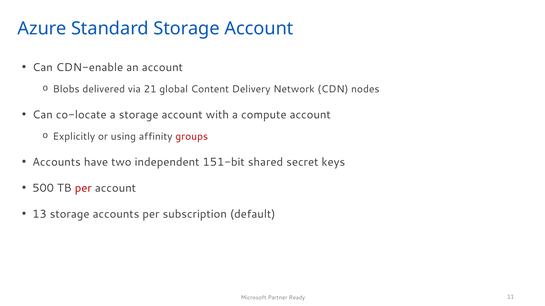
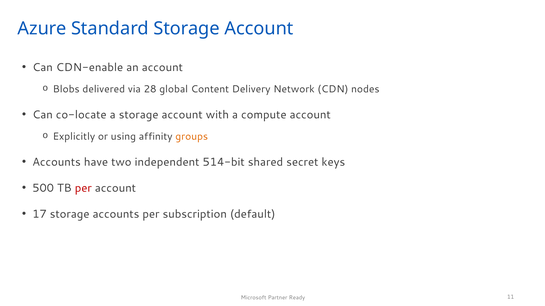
21: 21 -> 28 (150, 89)
groups colour: red -> orange (192, 137)
151-bit: 151-bit -> 514-bit (224, 162)
13: 13 -> 17 (40, 214)
